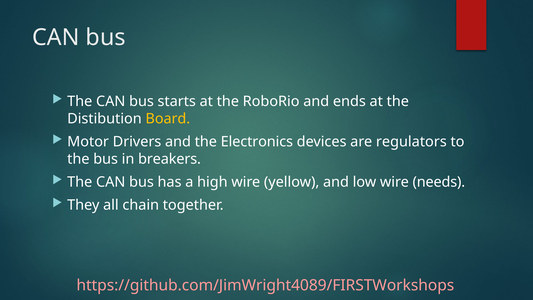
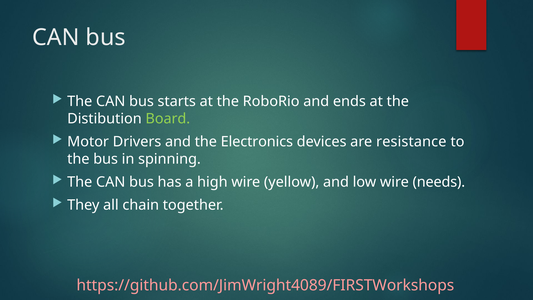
Board colour: yellow -> light green (168, 119)
regulators: regulators -> resistance (411, 142)
breakers: breakers -> spinning (169, 159)
